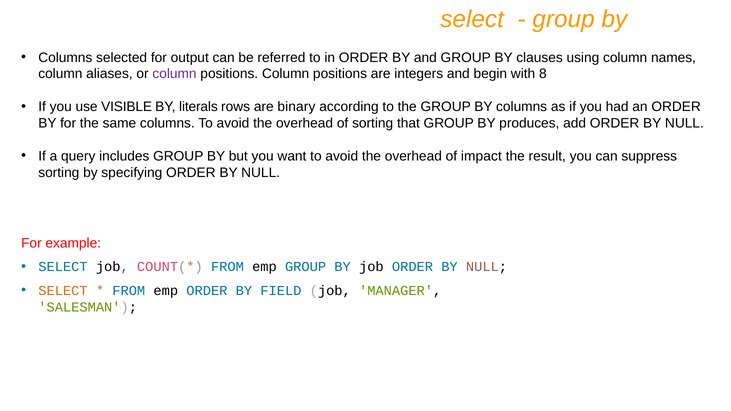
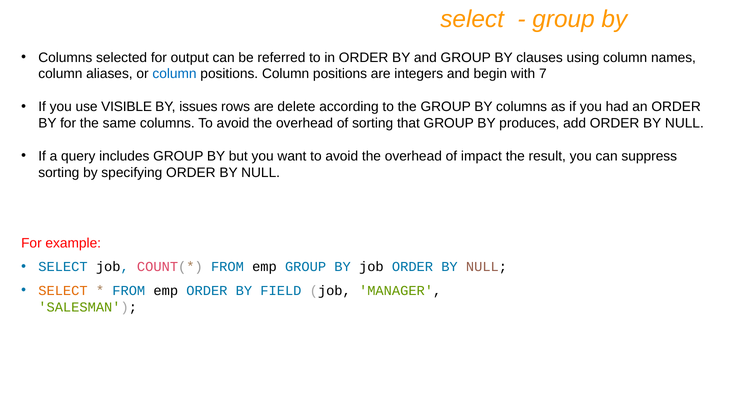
column colour: purple -> blue (174, 74)
8: 8 -> 7 (543, 74)
literals: literals -> issues (198, 107)
binary: binary -> delete (296, 107)
